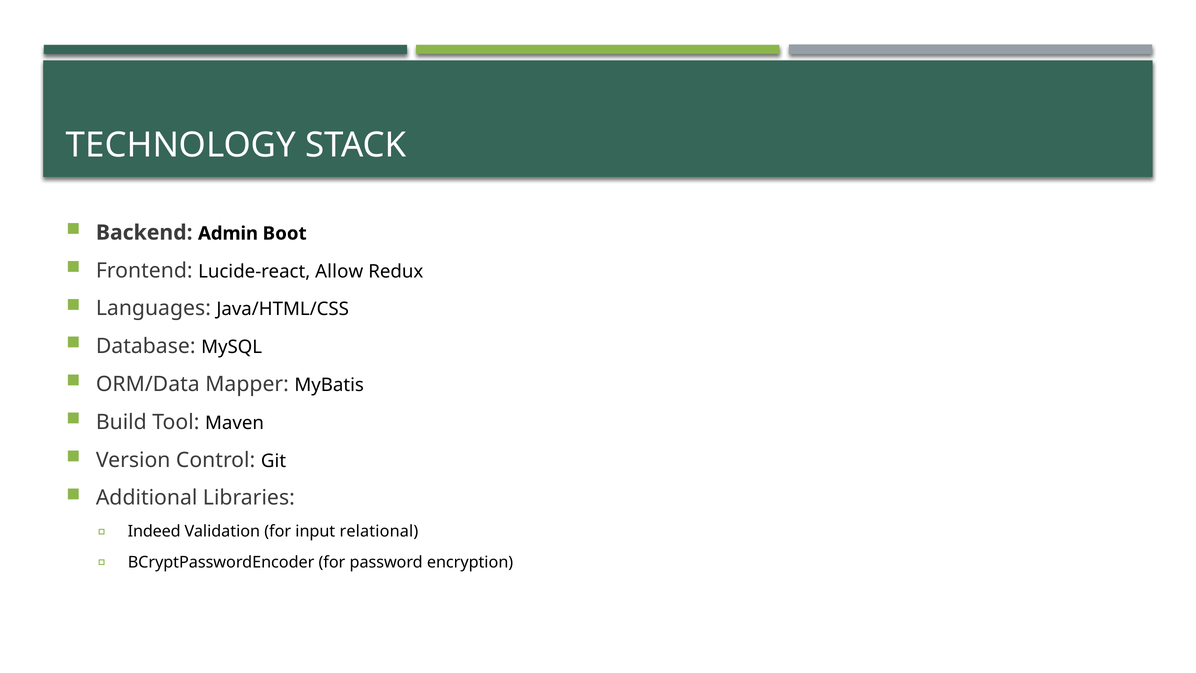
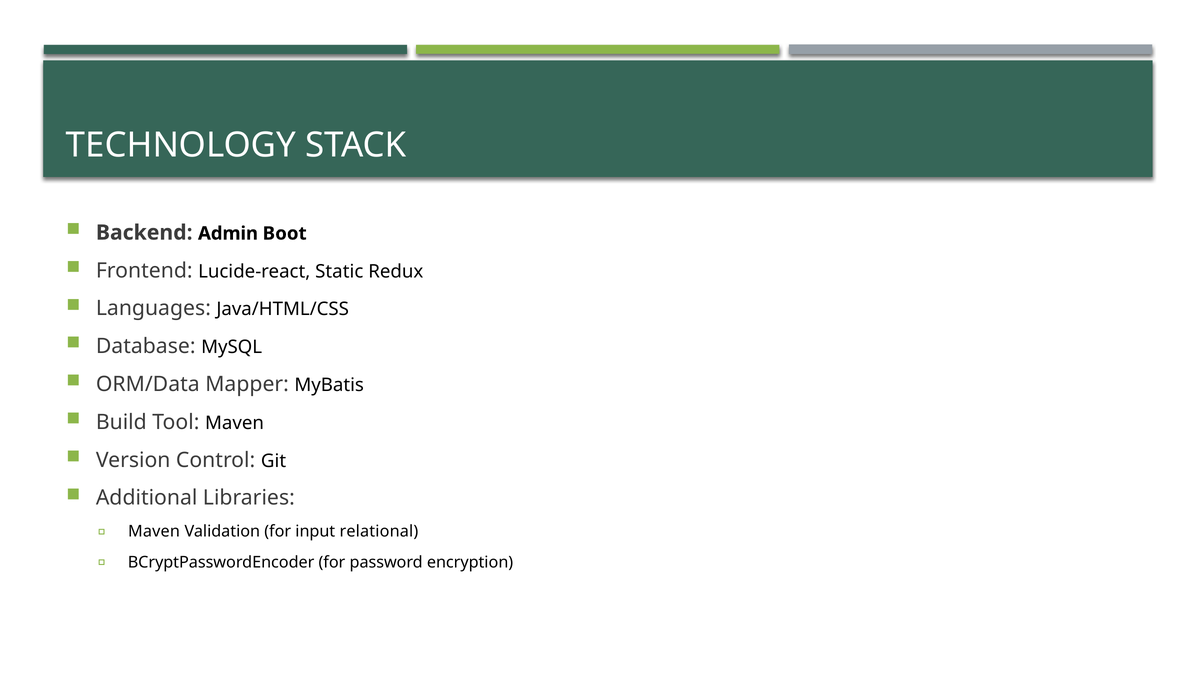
Allow: Allow -> Static (339, 271)
Indeed: Indeed -> Maven (154, 531)
